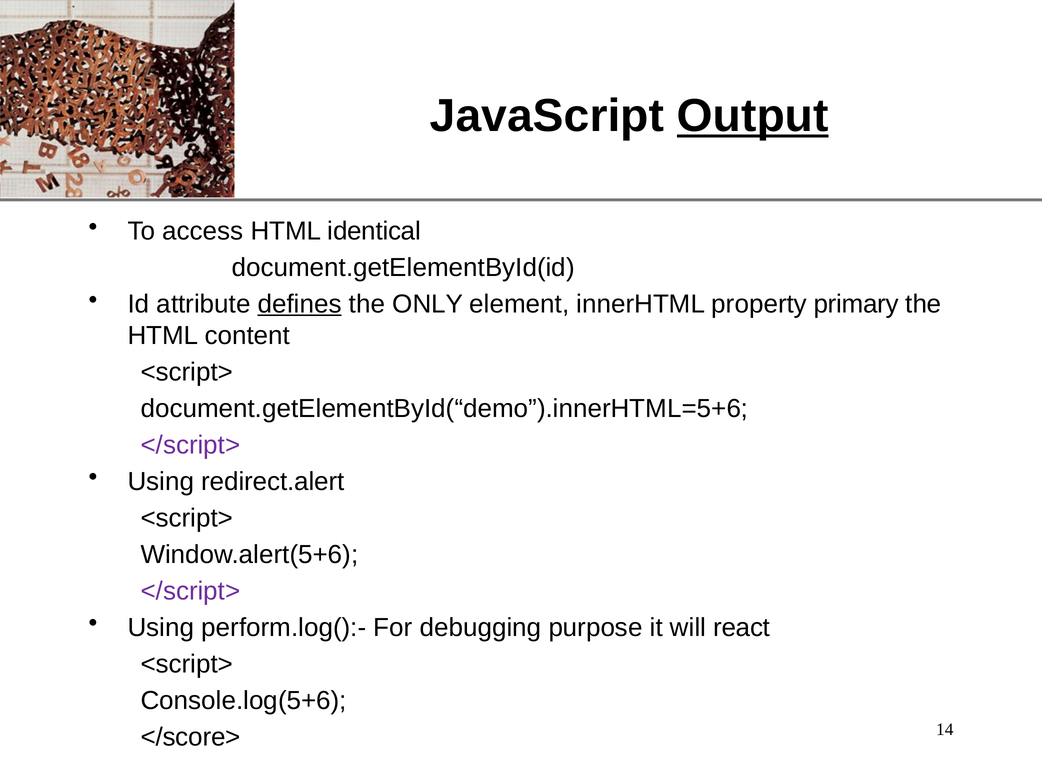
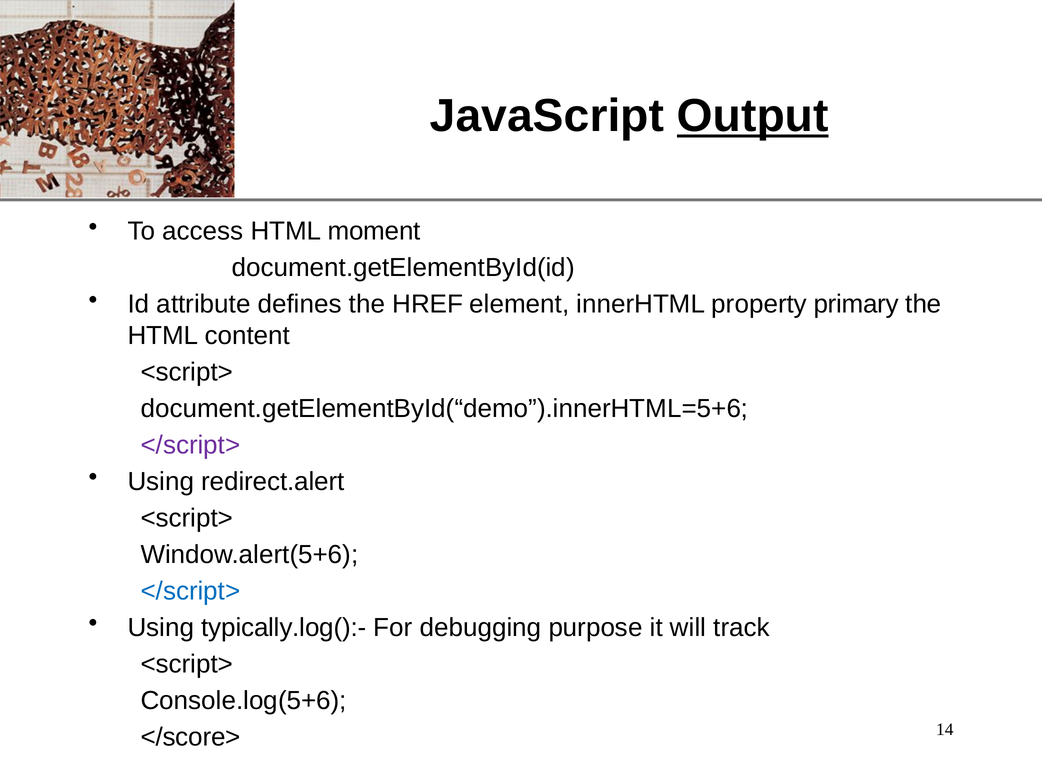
identical: identical -> moment (374, 231)
defines underline: present -> none (300, 304)
ONLY: ONLY -> HREF (428, 304)
</script> colour: purple -> blue (191, 591)
perform.log():-: perform.log():- -> typically.log():- (284, 627)
react: react -> track (742, 627)
